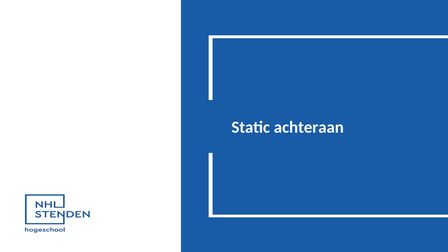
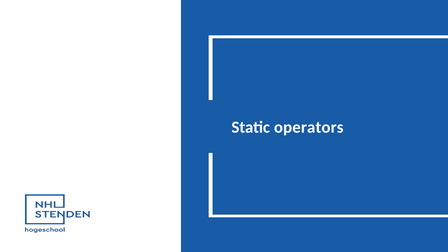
achteraan: achteraan -> operators (309, 127)
